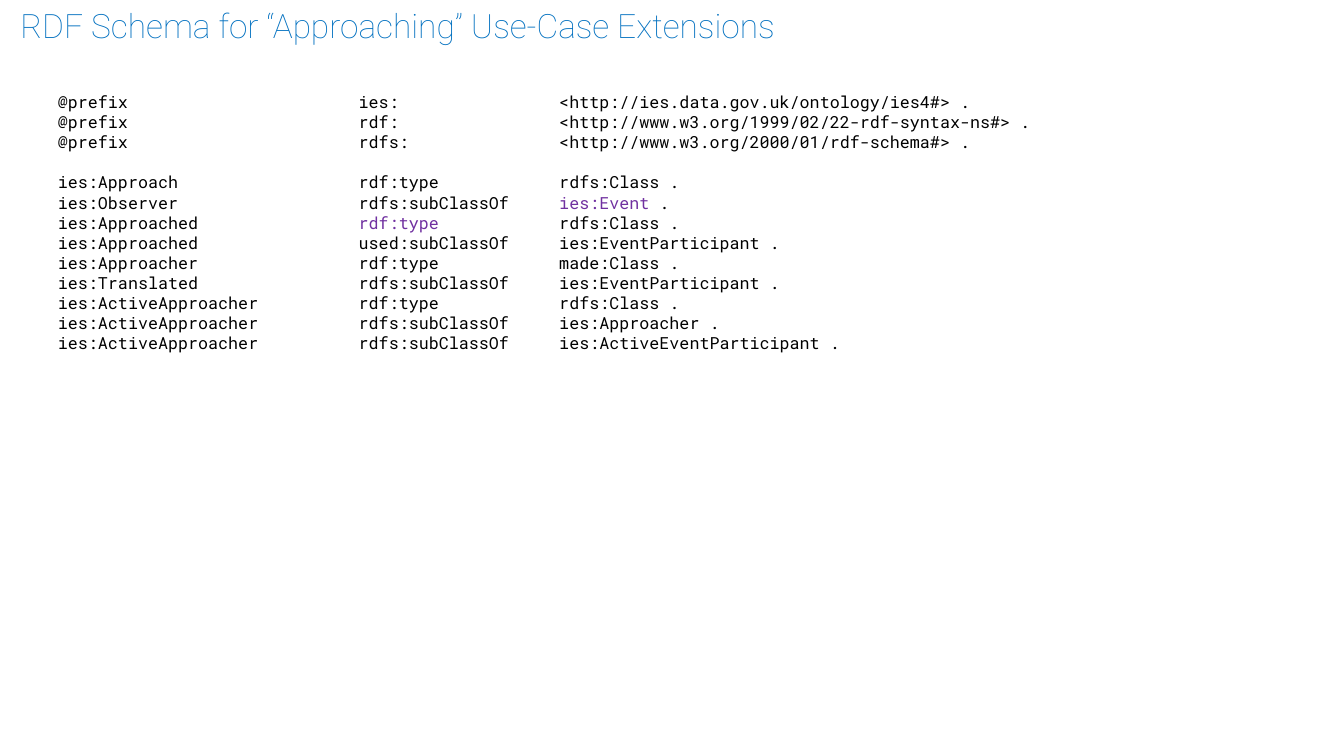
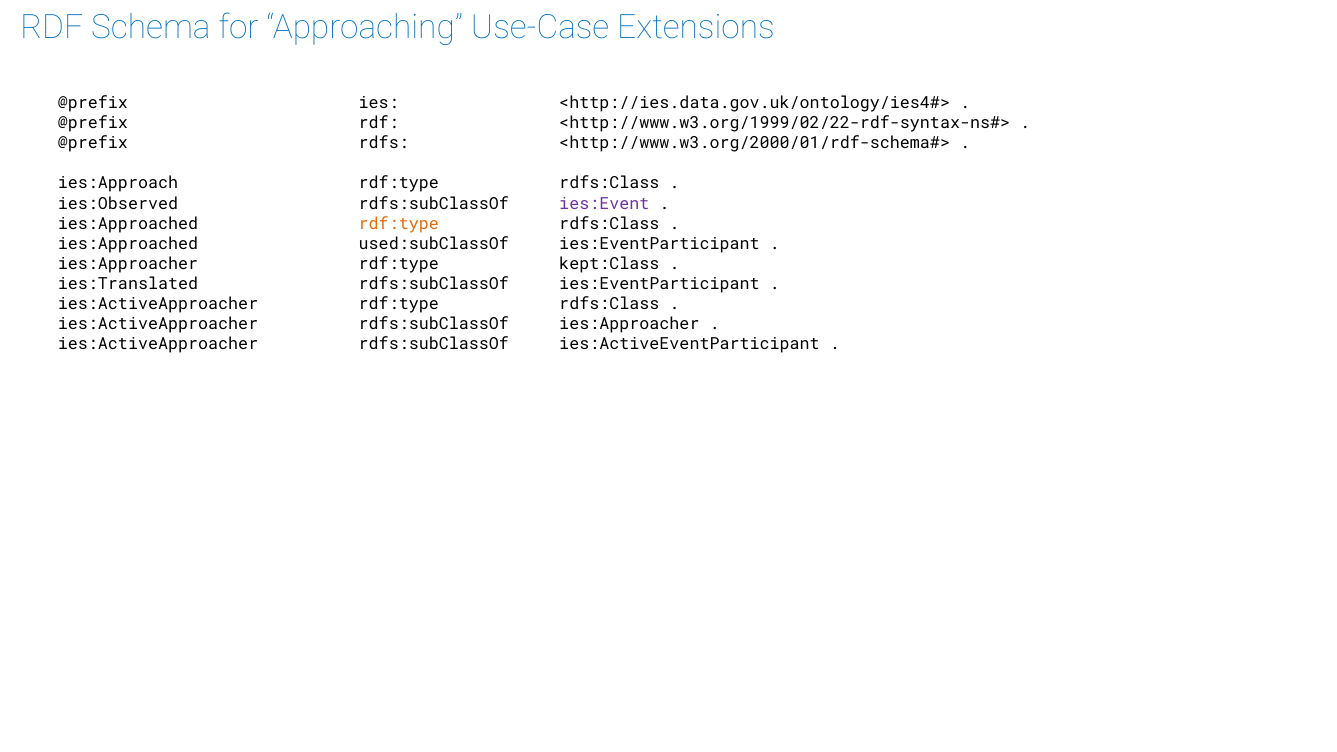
ies:Observer: ies:Observer -> ies:Observed (118, 204)
rdf:type colour: purple -> orange (399, 224)
made:Class: made:Class -> kept:Class (609, 264)
